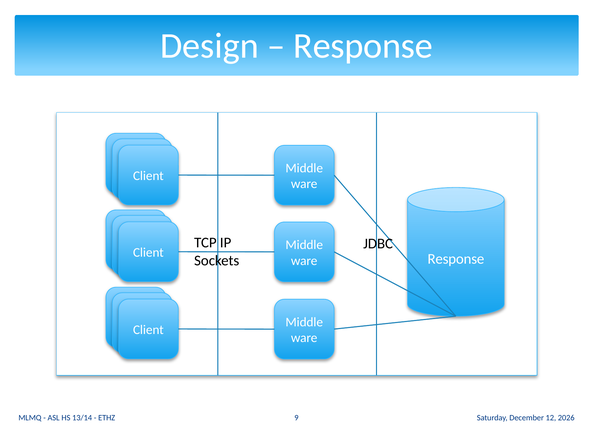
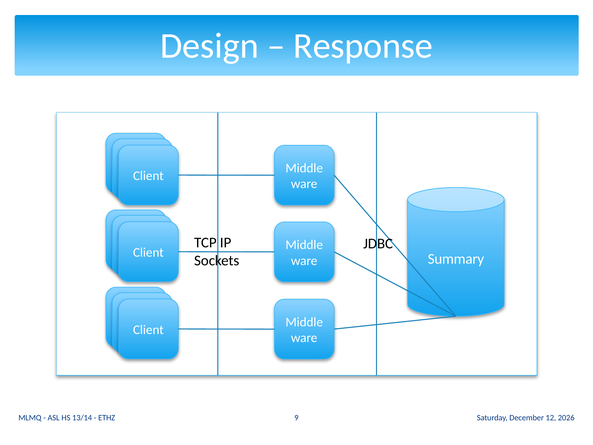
Response: Response -> Summary (456, 259)
